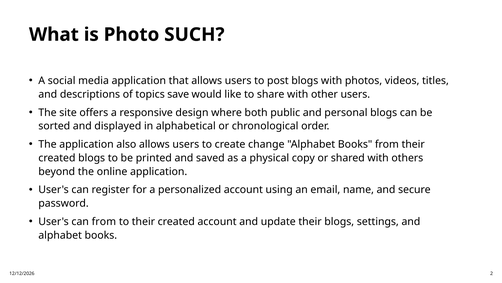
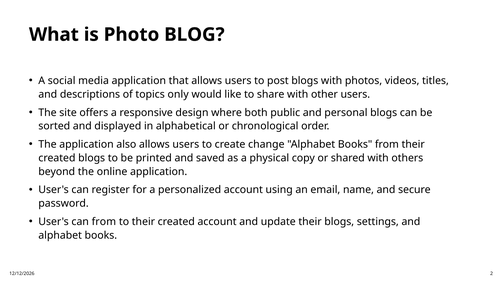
SUCH: SUCH -> BLOG (194, 35)
save: save -> only (178, 94)
